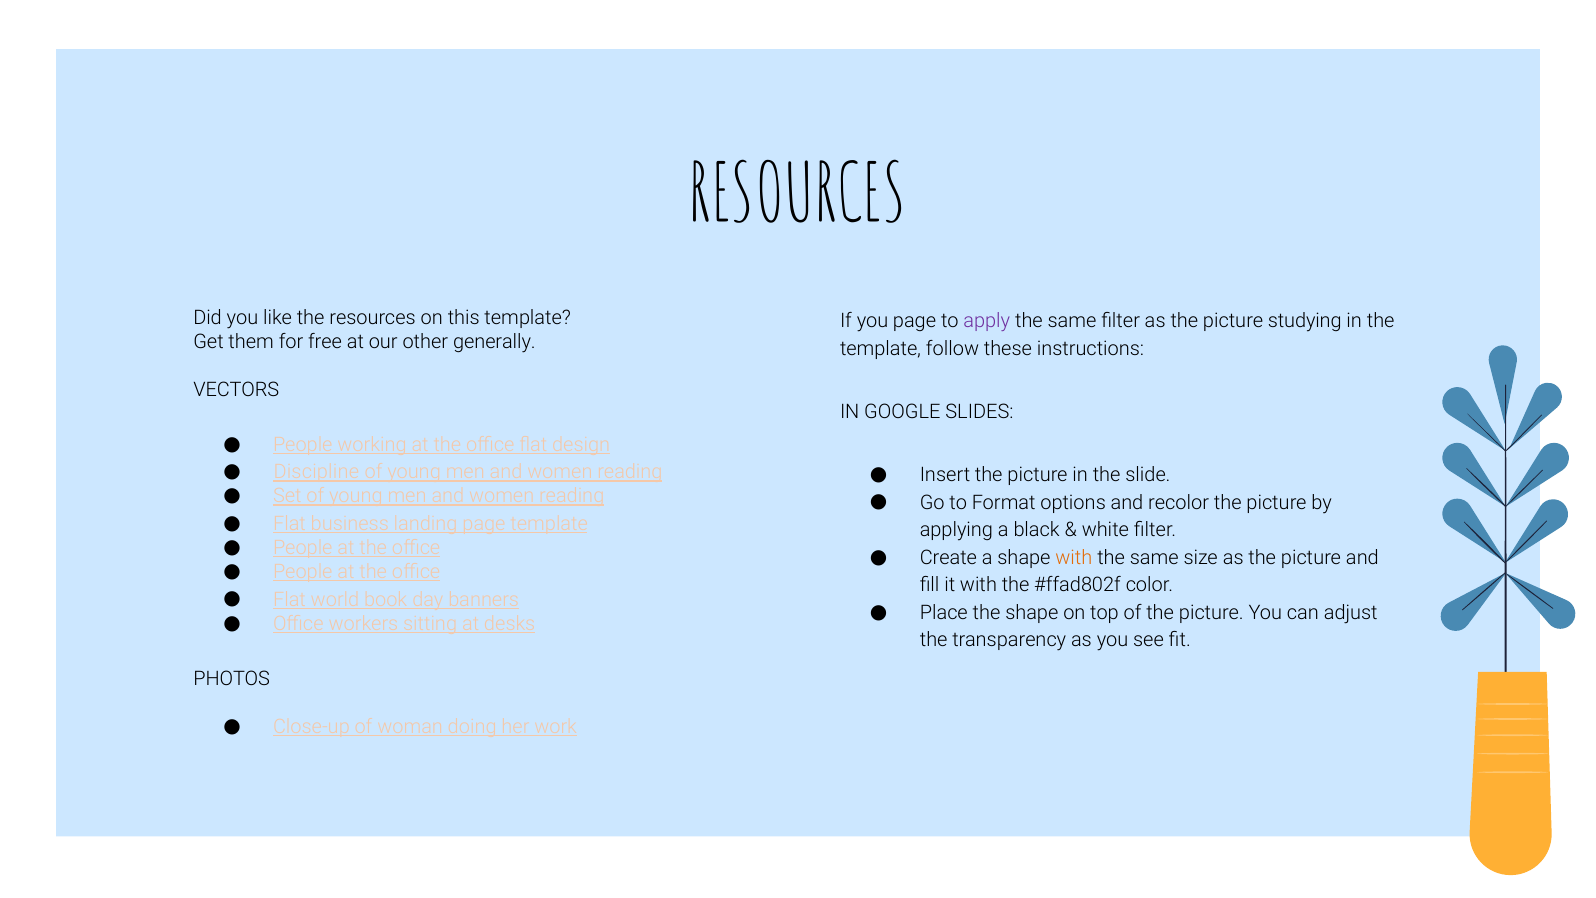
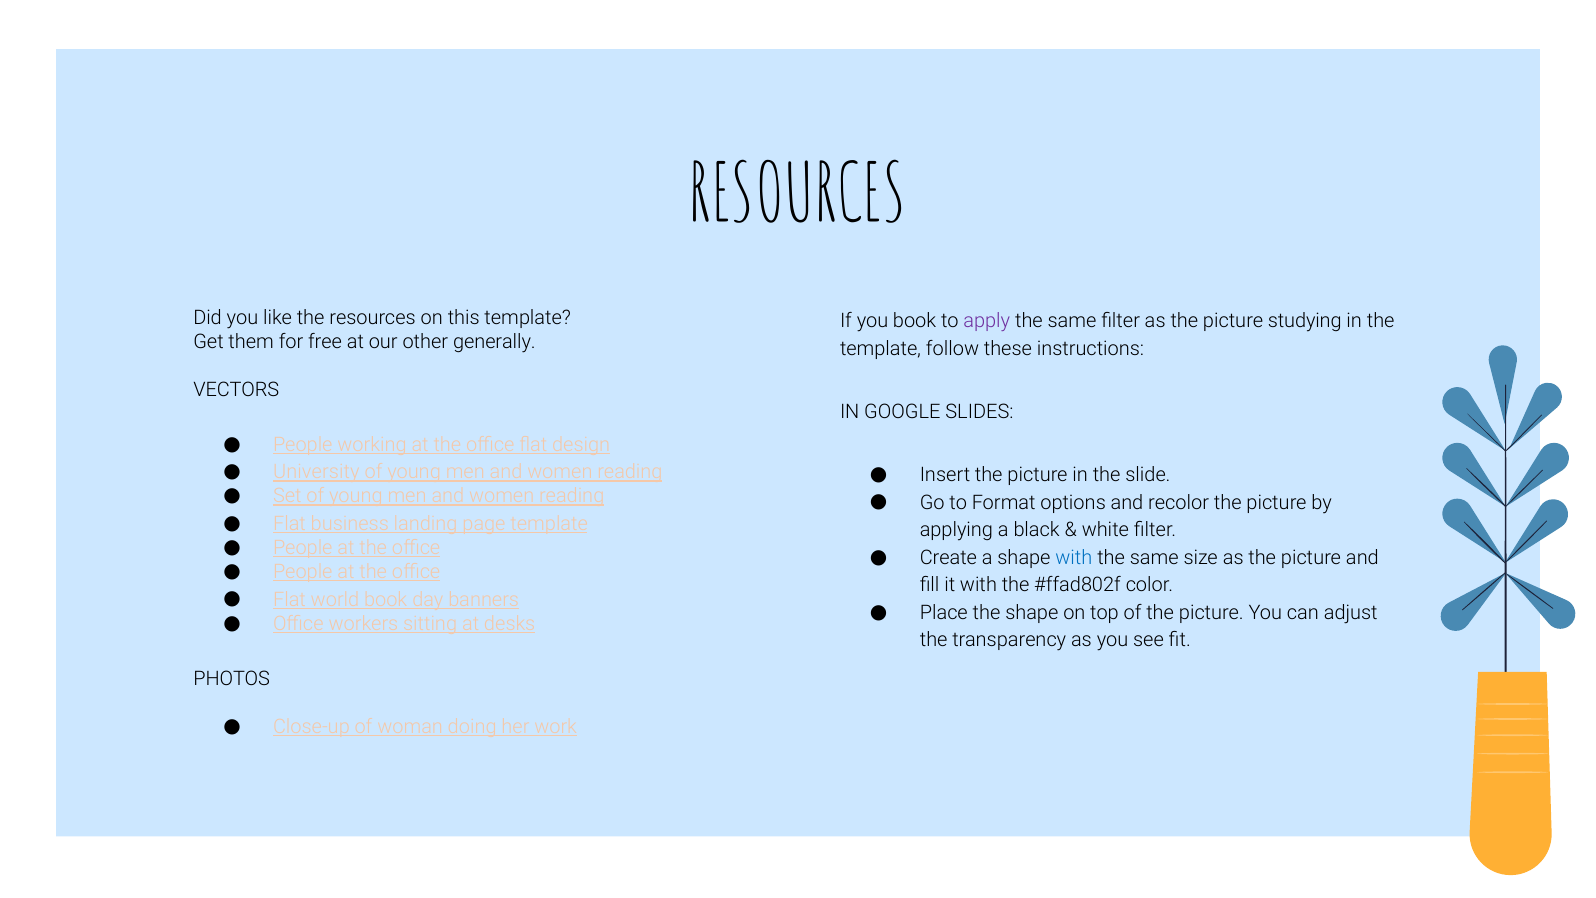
you page: page -> book (915, 321)
Discipline: Discipline -> University (316, 472)
with colour: orange -> blue (1074, 557)
